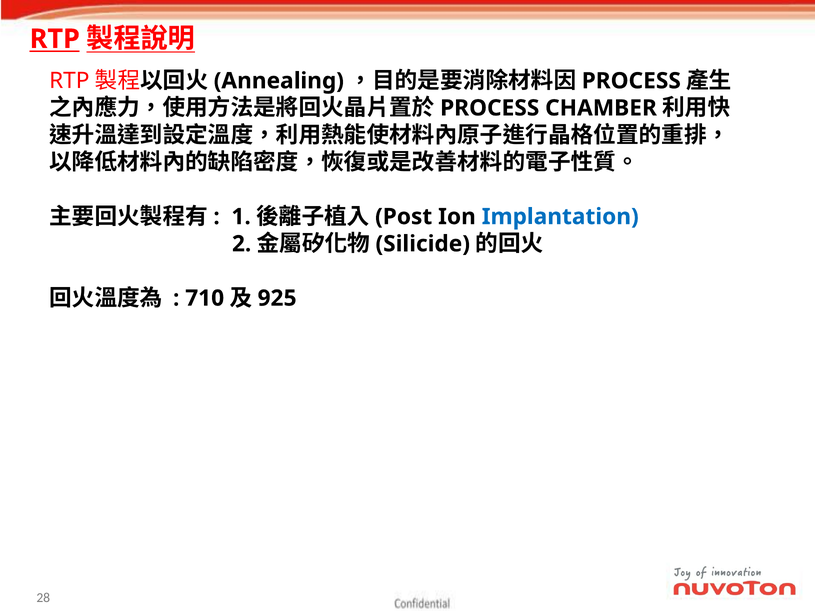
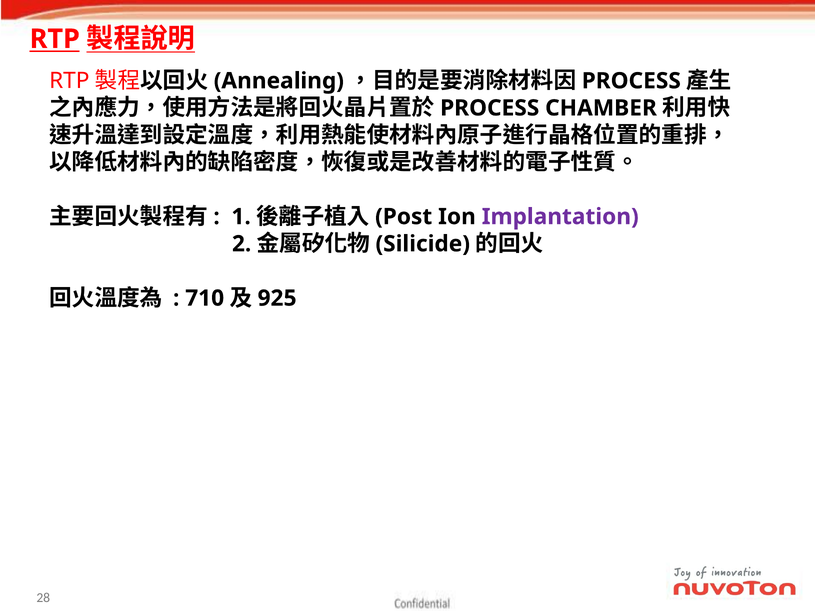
Implantation colour: blue -> purple (560, 217)
